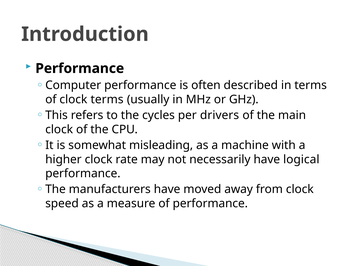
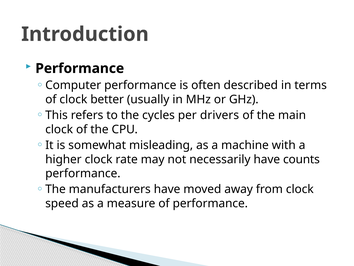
clock terms: terms -> better (107, 99)
logical: logical -> counts (301, 159)
